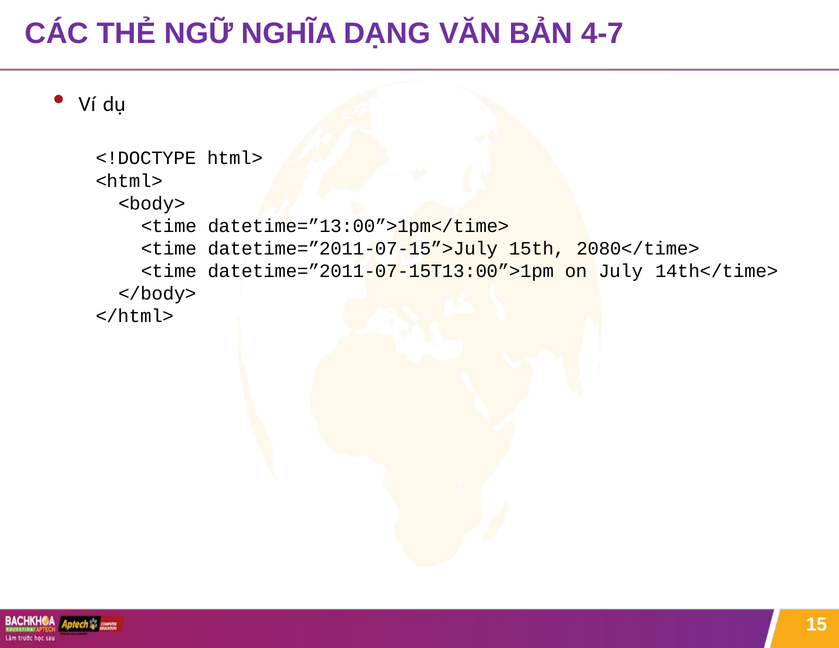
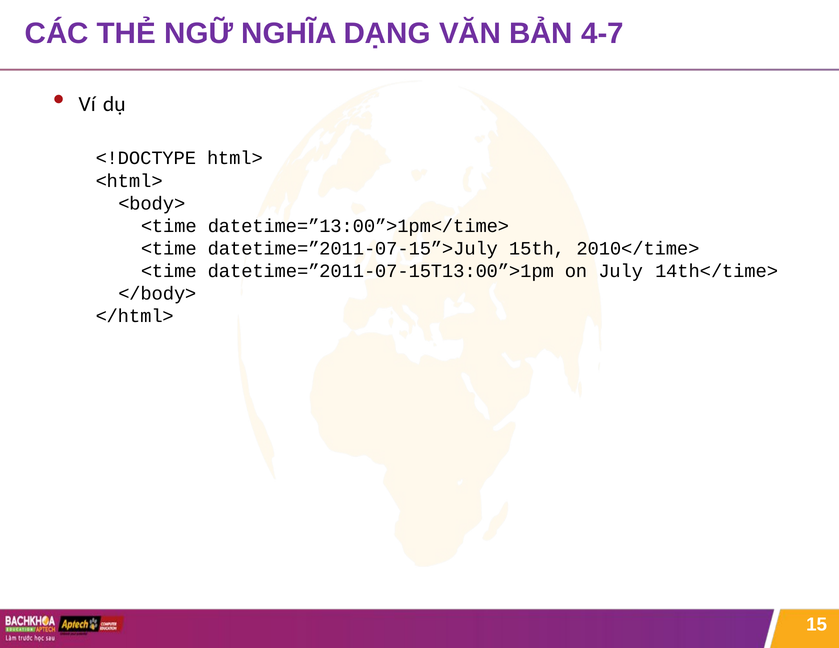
2080</time>: 2080</time> -> 2010</time> (638, 249)
